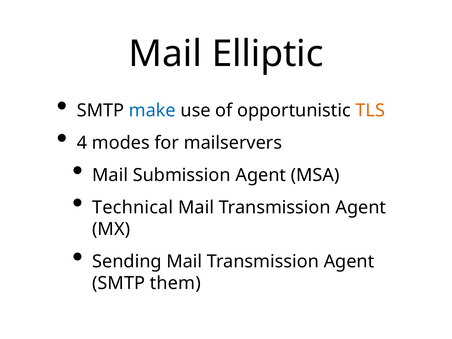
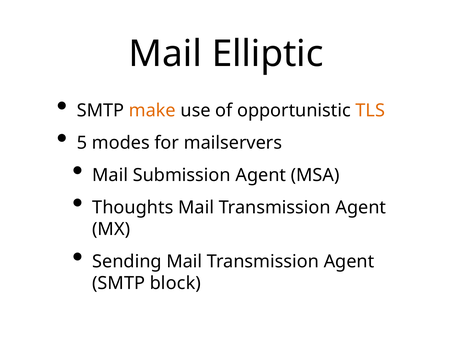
make colour: blue -> orange (152, 110)
4: 4 -> 5 (82, 143)
Technical: Technical -> Thoughts (133, 207)
them: them -> block (175, 283)
